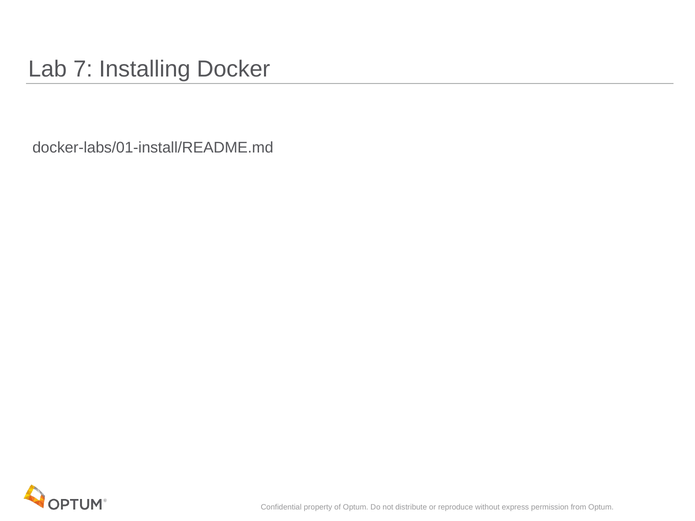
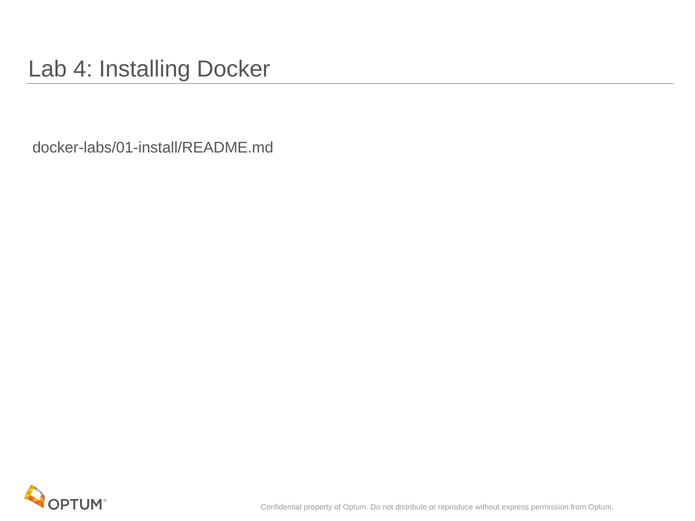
7: 7 -> 4 (83, 69)
